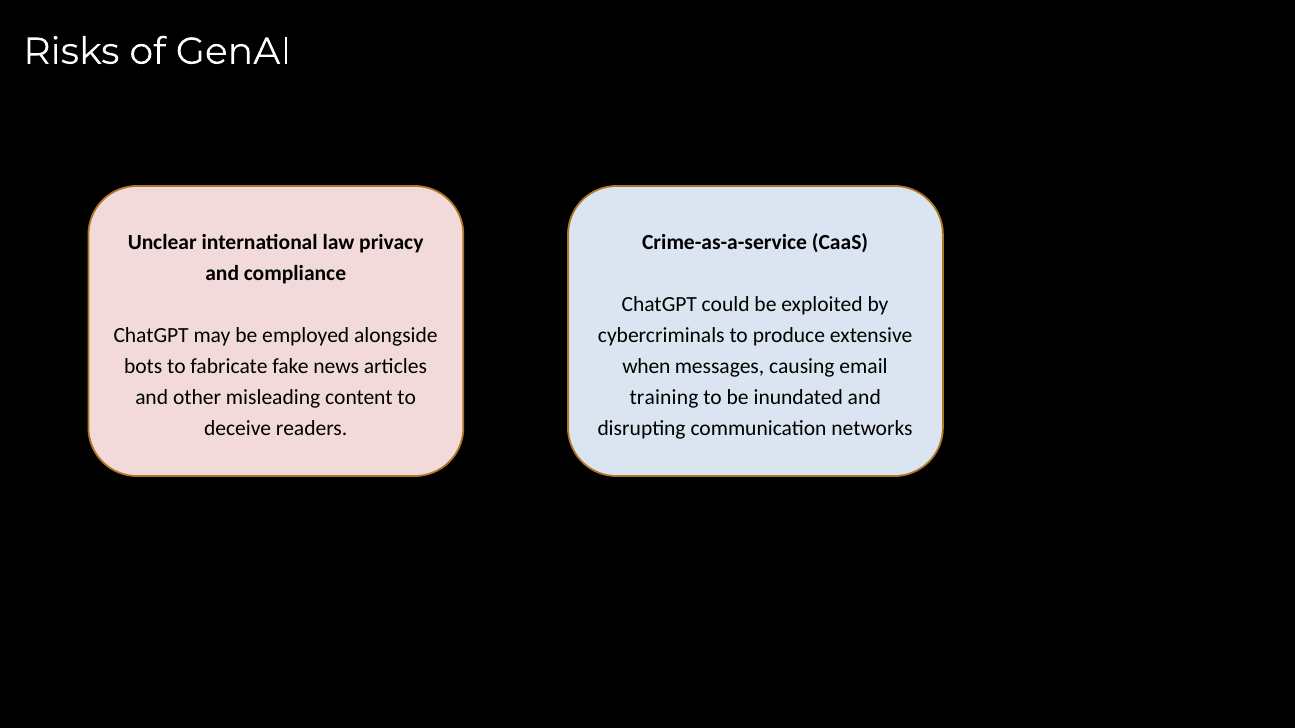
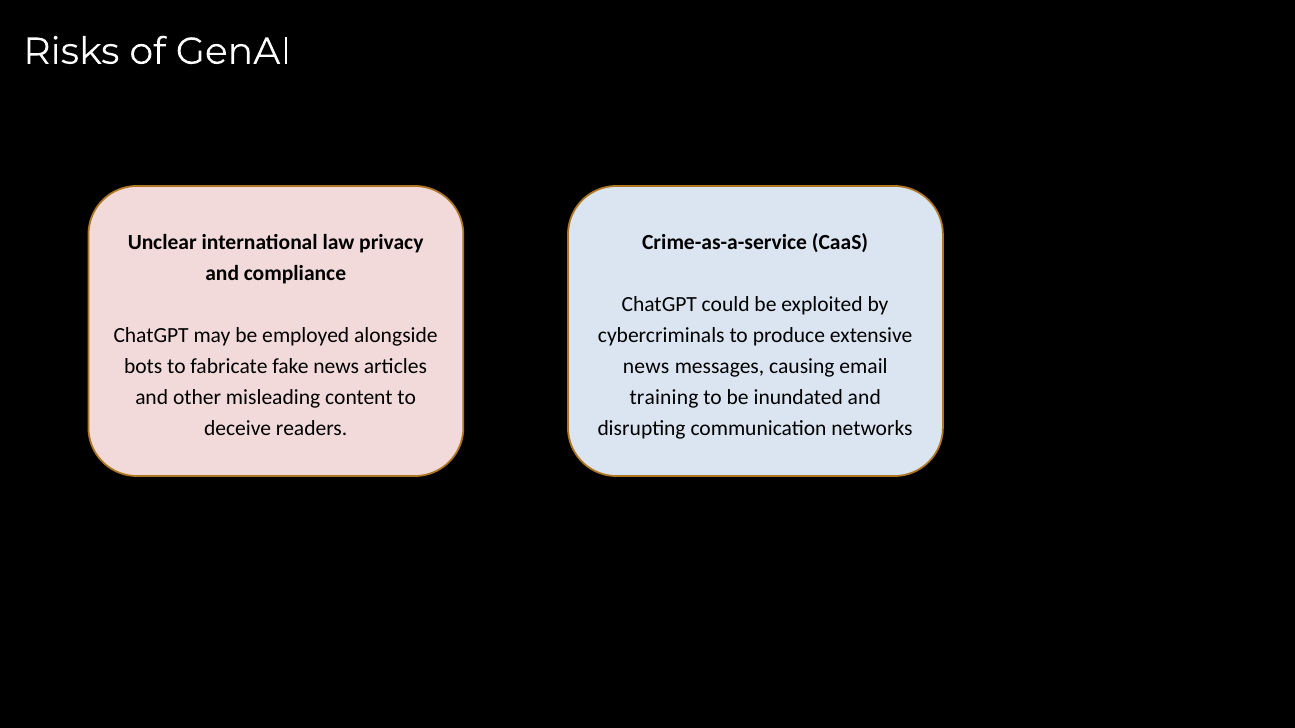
when: when -> news (646, 366)
